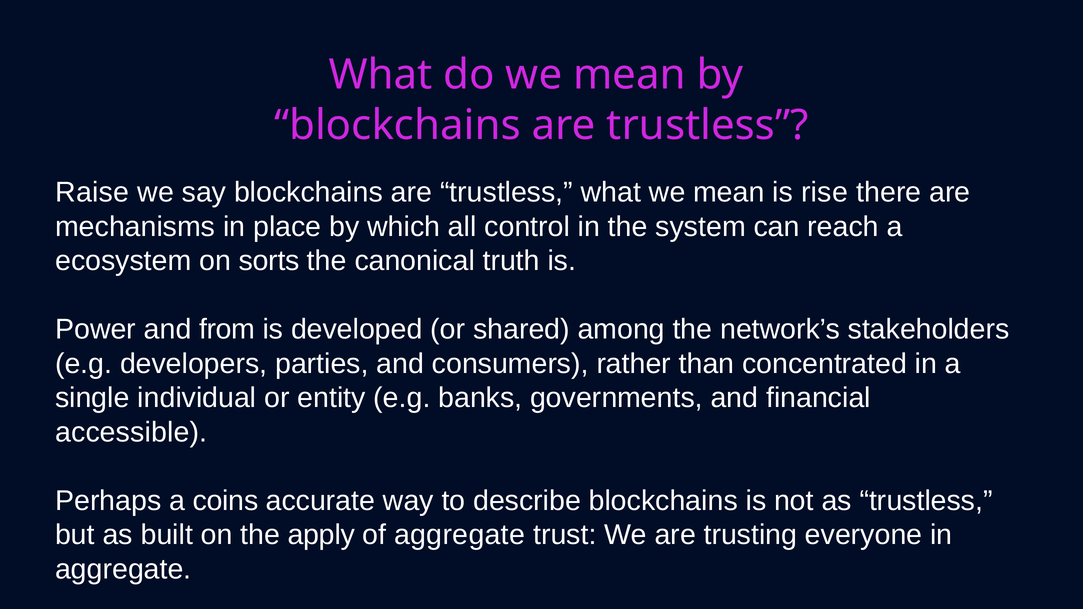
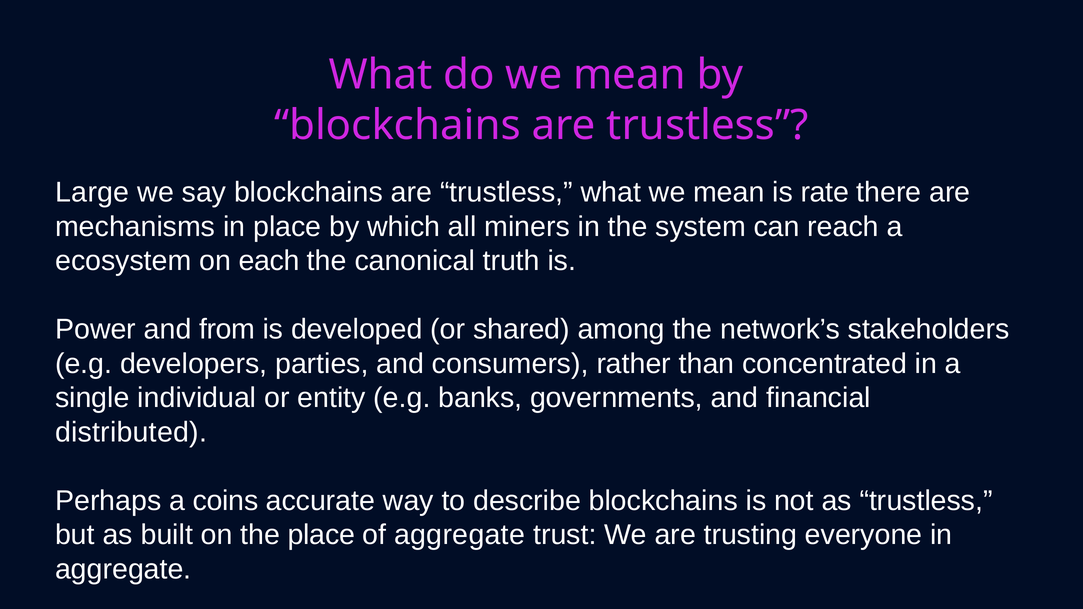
Raise: Raise -> Large (92, 192)
rise: rise -> rate (825, 192)
control: control -> miners (527, 227)
sorts: sorts -> each (269, 261)
accessible: accessible -> distributed (131, 432)
the apply: apply -> place (321, 535)
